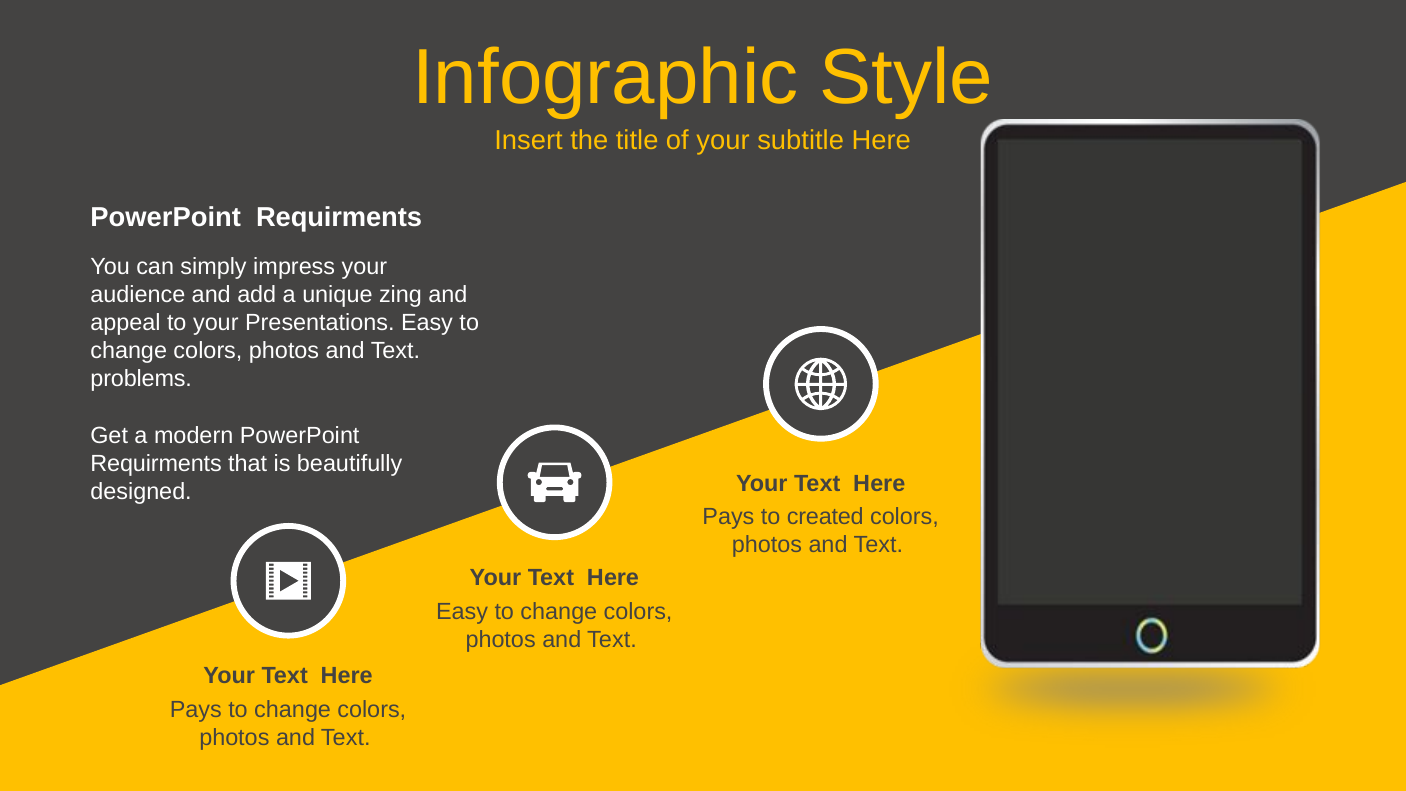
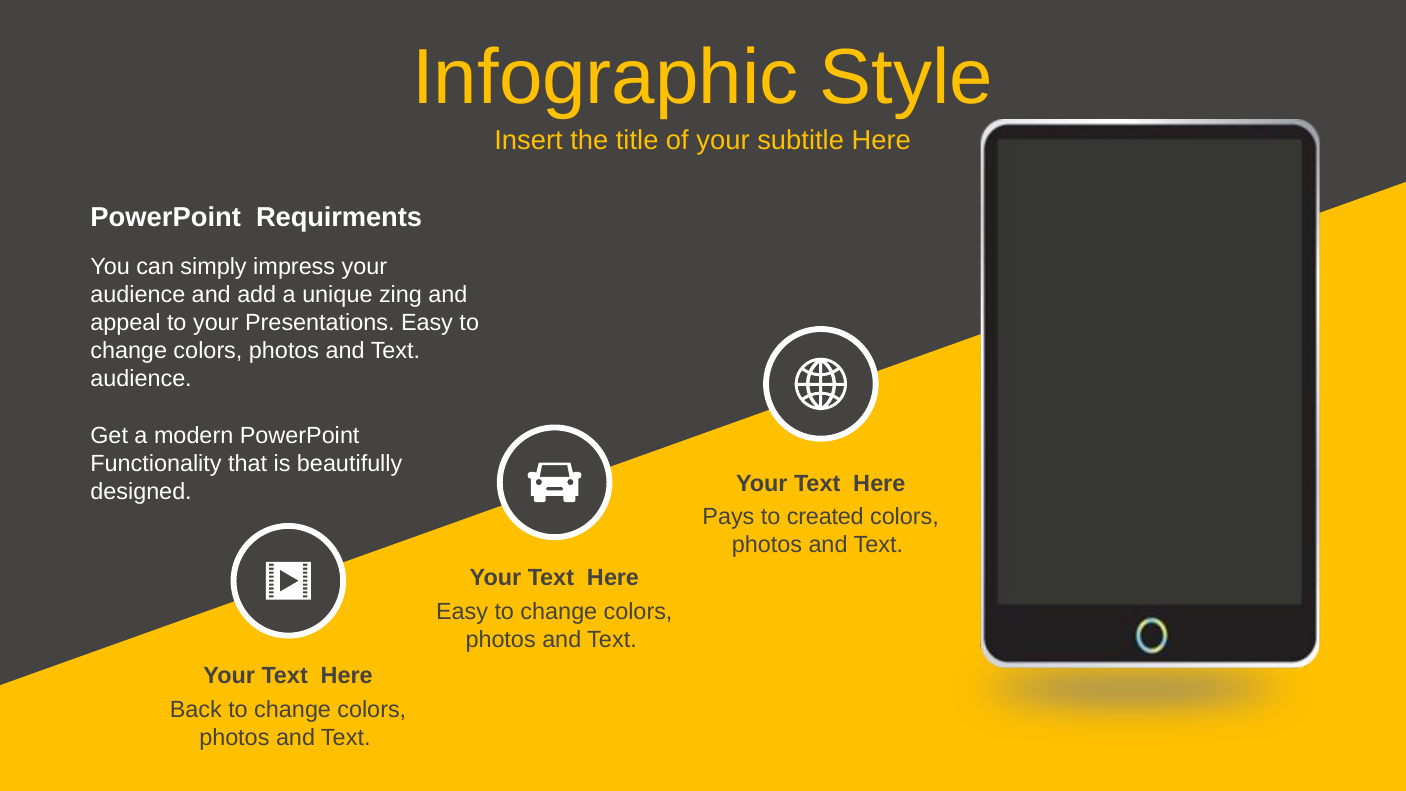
problems: problems -> audience (141, 379)
Requirments: Requirments -> Functionality (156, 463)
Pays: Pays -> Back (196, 709)
